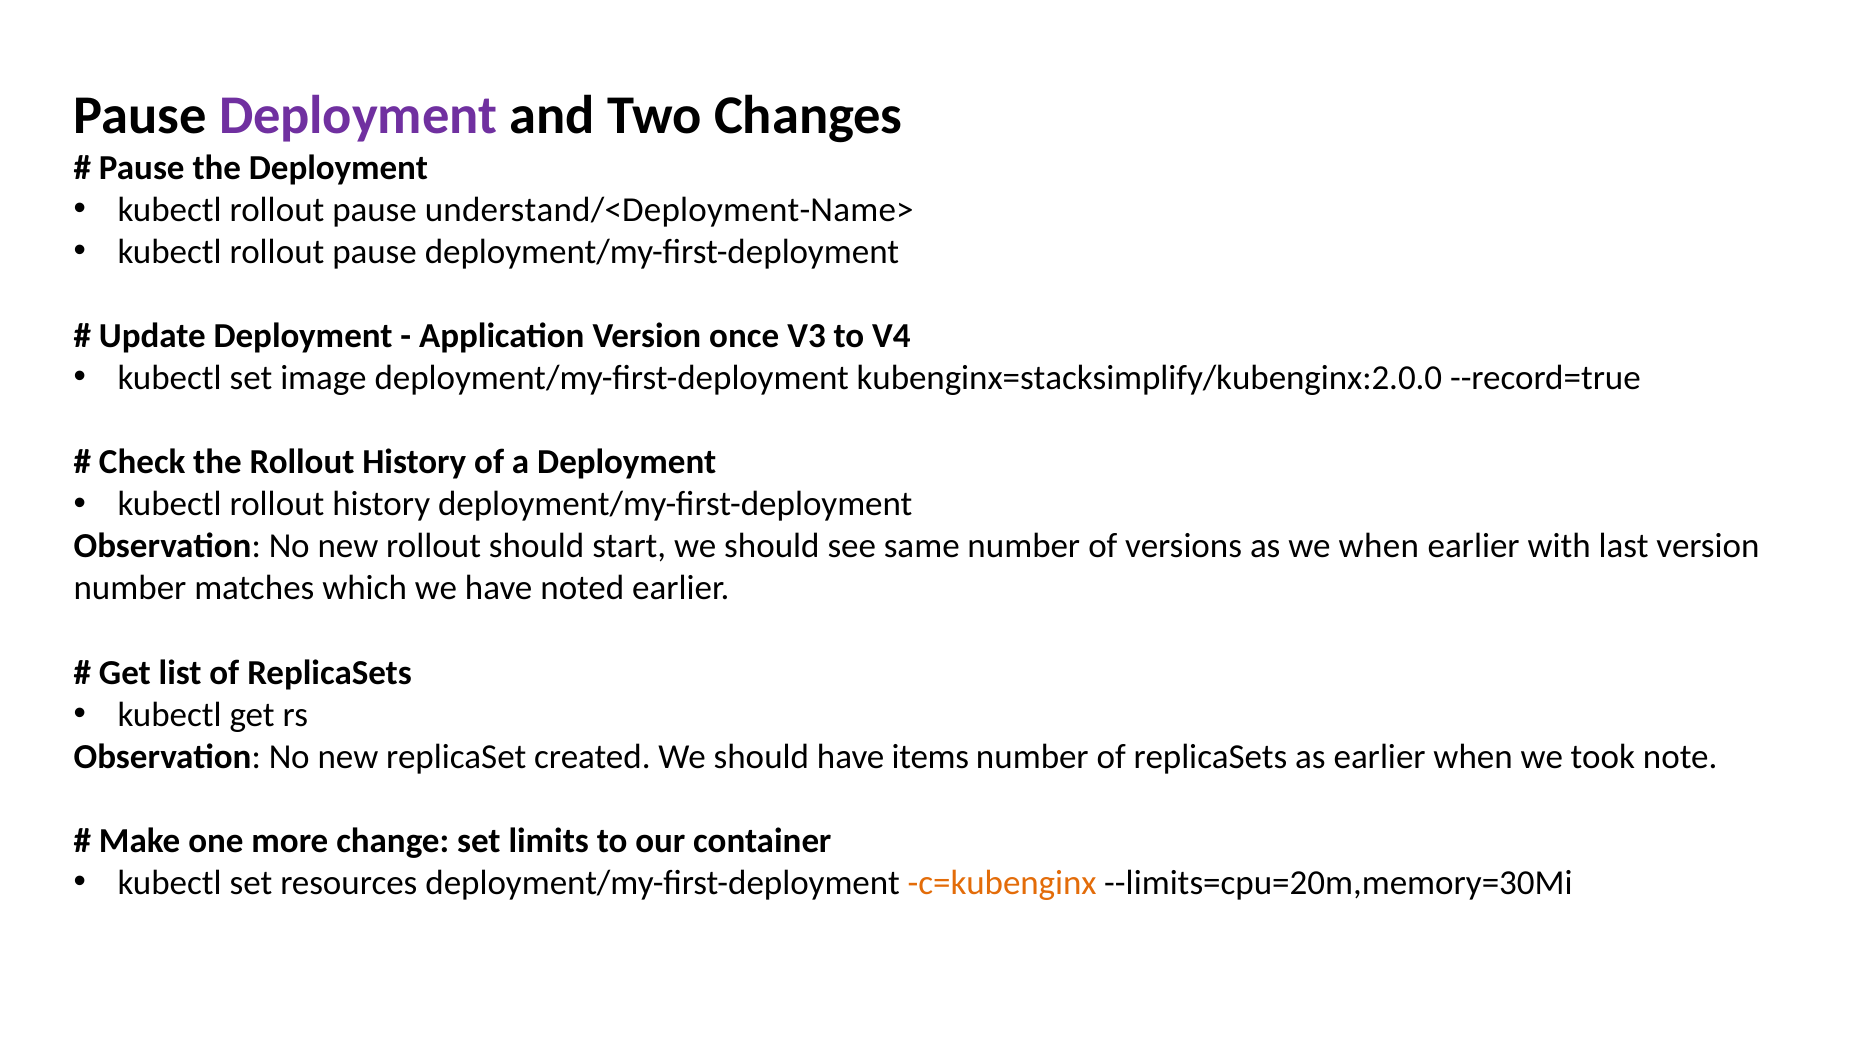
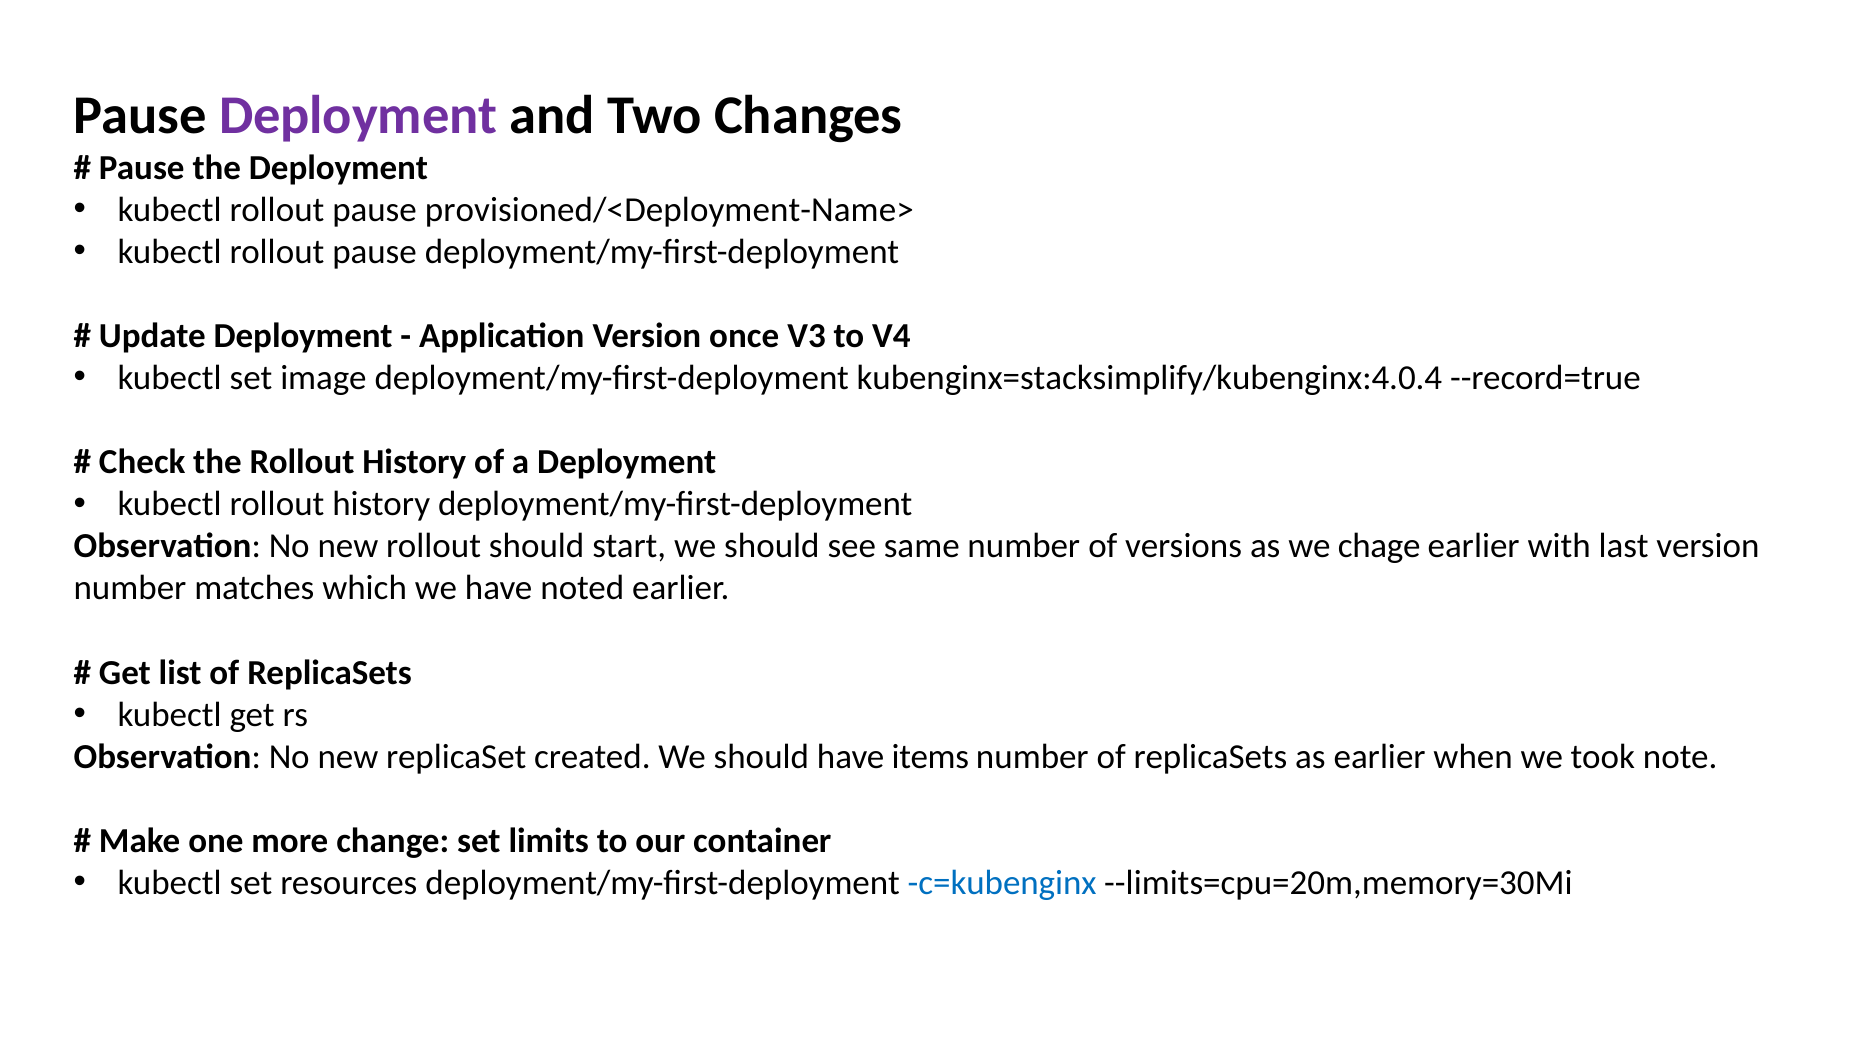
understand/<Deployment-Name>: understand/<Deployment-Name> -> provisioned/<Deployment-Name> (669, 210)
kubenginx=stacksimplify/kubenginx:2.0.0: kubenginx=stacksimplify/kubenginx:2.0.0 -> kubenginx=stacksimplify/kubenginx:4.0.4 (1149, 378)
we when: when -> chage (1379, 547)
c=kubenginx colour: orange -> blue (1002, 883)
